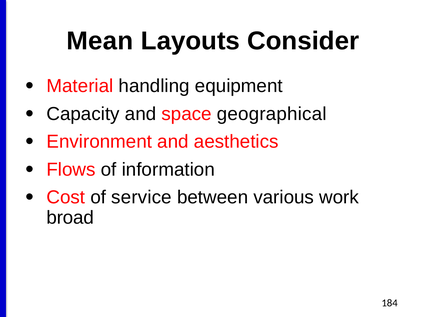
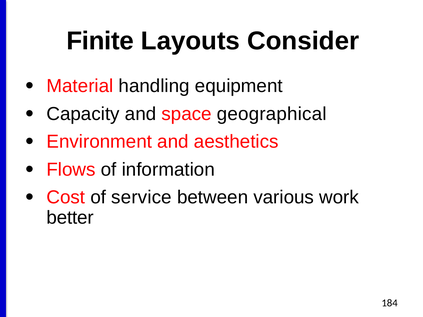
Mean: Mean -> Finite (100, 41)
broad: broad -> better (70, 218)
